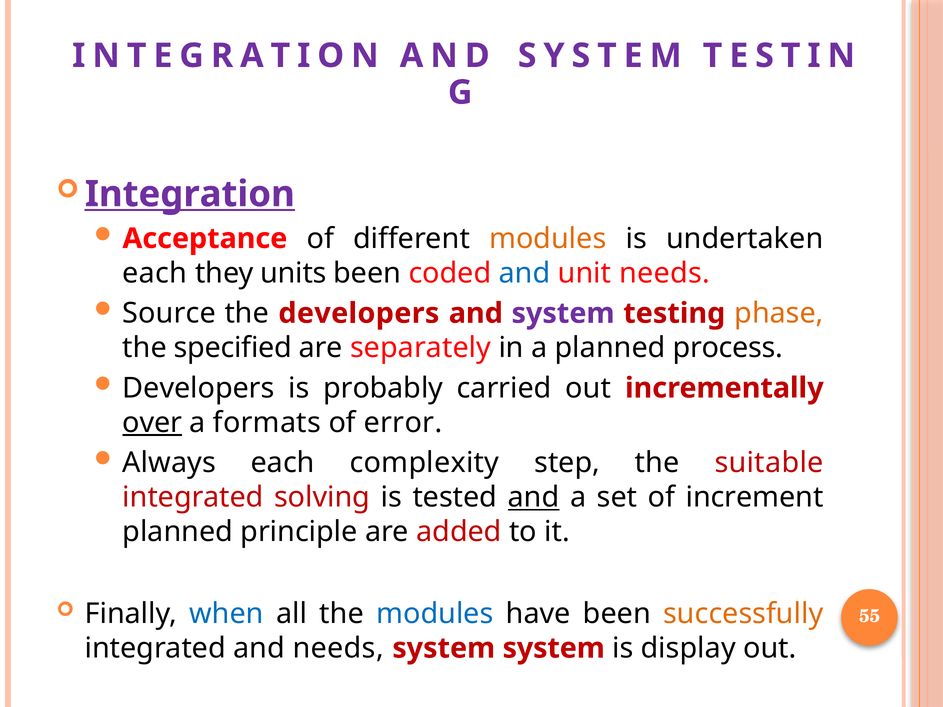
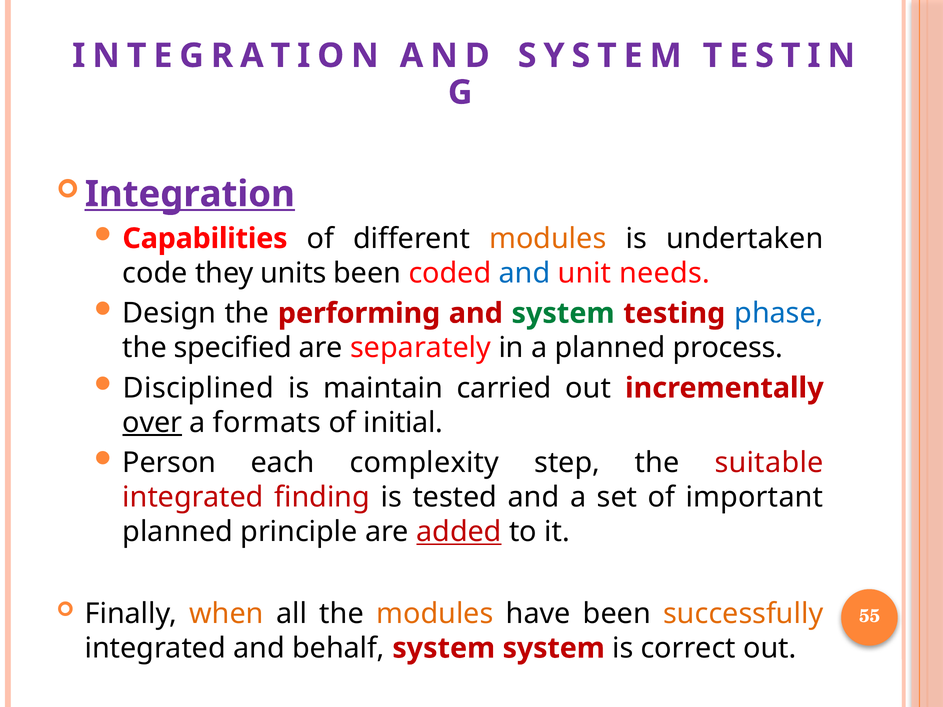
Acceptance: Acceptance -> Capabilities (205, 239)
each: each -> code (155, 273)
Source: Source -> Design (169, 313)
the developers: developers -> performing (359, 313)
system colour: purple -> green (563, 313)
phase colour: orange -> blue (779, 313)
Developers: Developers -> Disciplined (198, 388)
probably: probably -> maintain (383, 388)
error: error -> initial (403, 423)
Always: Always -> Person (169, 463)
solving: solving -> finding (322, 498)
and underline: present -> none (534, 498)
increment: increment -> important (754, 498)
added underline: none -> present (459, 532)
when colour: blue -> orange (227, 614)
modules colour: blue -> orange (435, 614)
and needs: needs -> behalf (338, 648)
display: display -> correct (688, 648)
